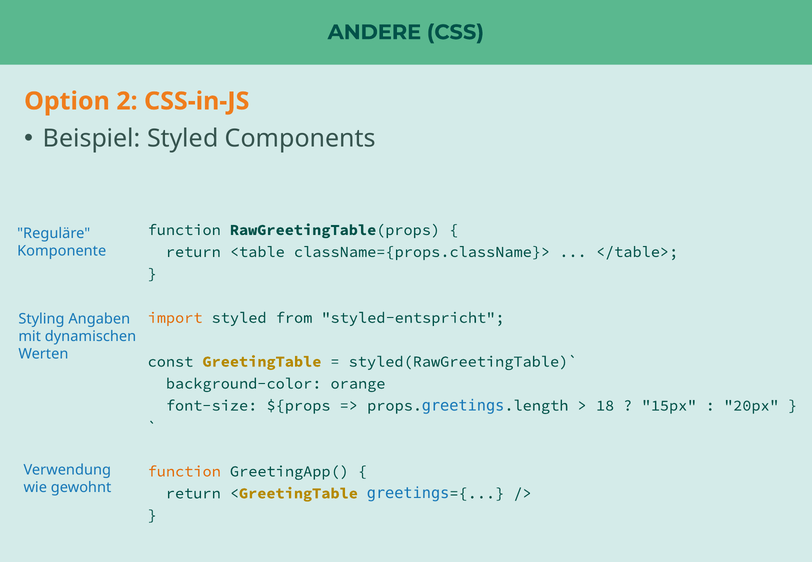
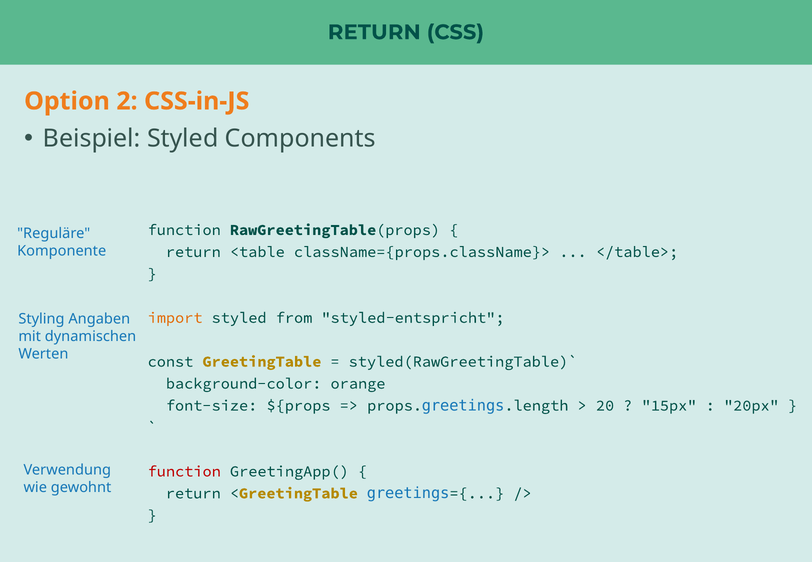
ANDERE: ANDERE -> RETURN (374, 32)
18: 18 -> 20 (605, 406)
function colour: orange -> red (184, 471)
